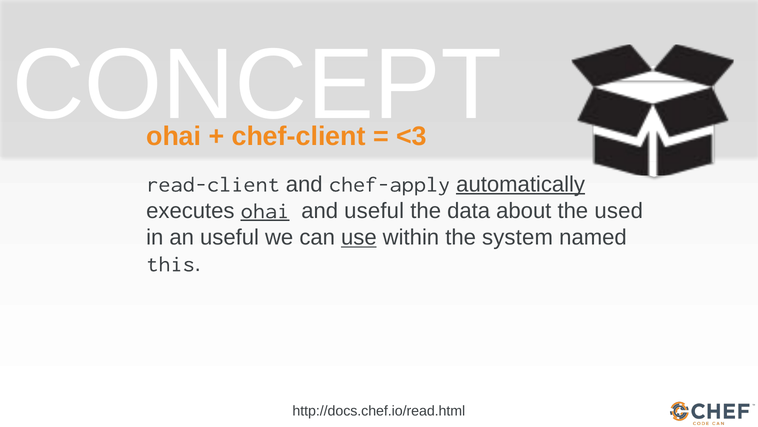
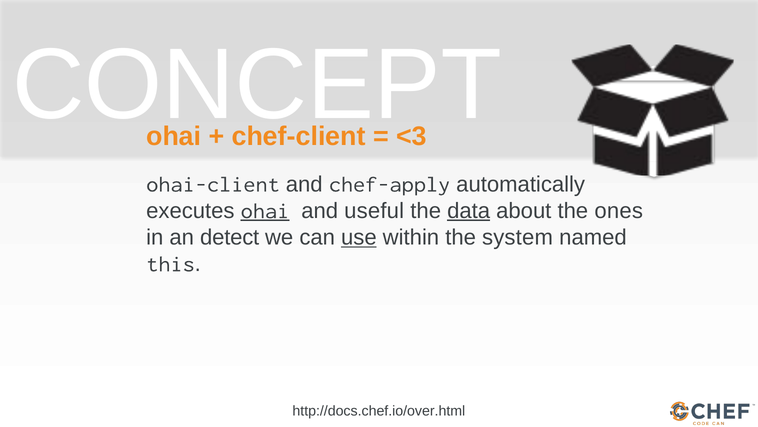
read-client: read-client -> ohai-client (213, 184)
automatically underline: present -> none (521, 184)
data underline: none -> present (469, 211)
used: used -> ones (619, 211)
an useful: useful -> detect (230, 237)
http://docs.chef.io/read.html: http://docs.chef.io/read.html -> http://docs.chef.io/over.html (379, 410)
